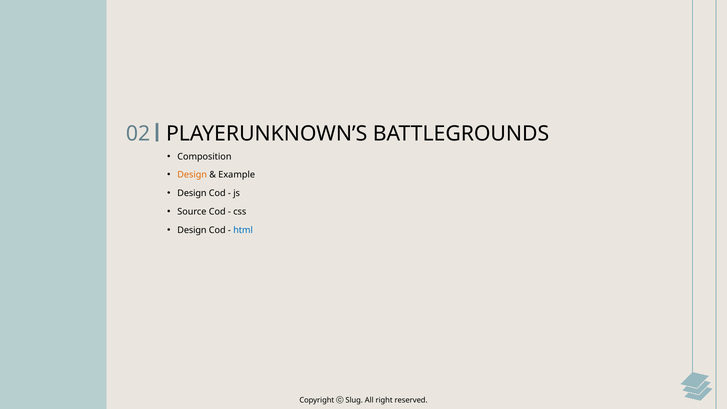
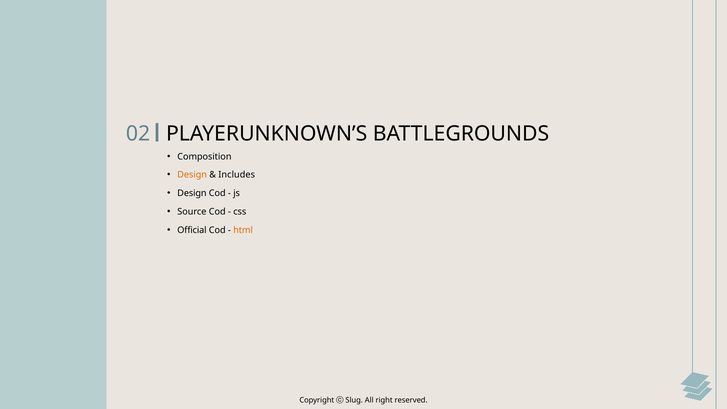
Example: Example -> Includes (237, 175)
Design: Design -> Official (192, 230)
html colour: blue -> orange (243, 230)
